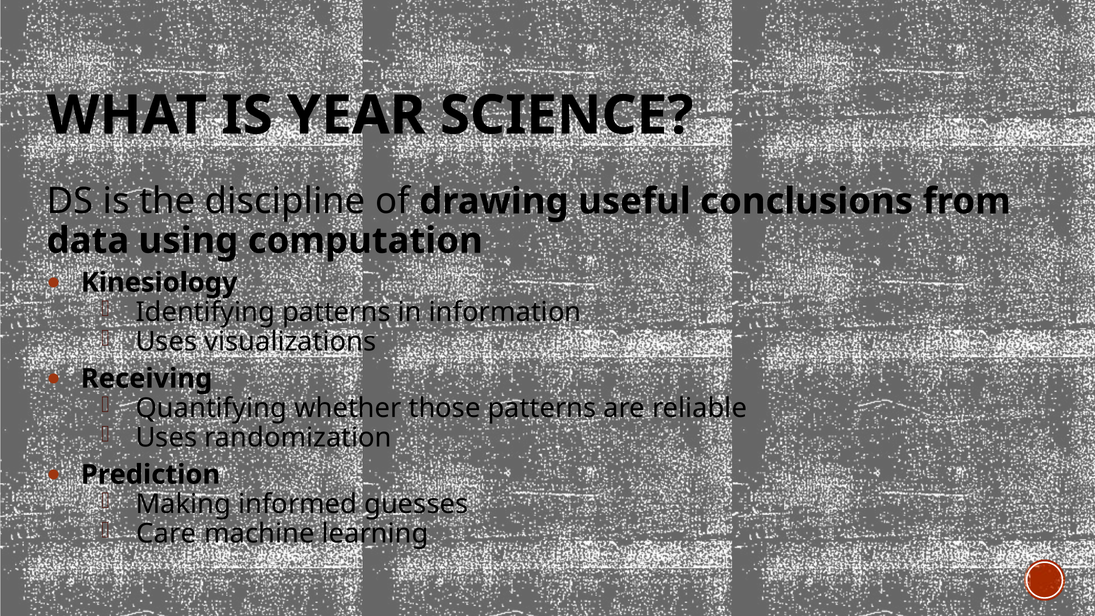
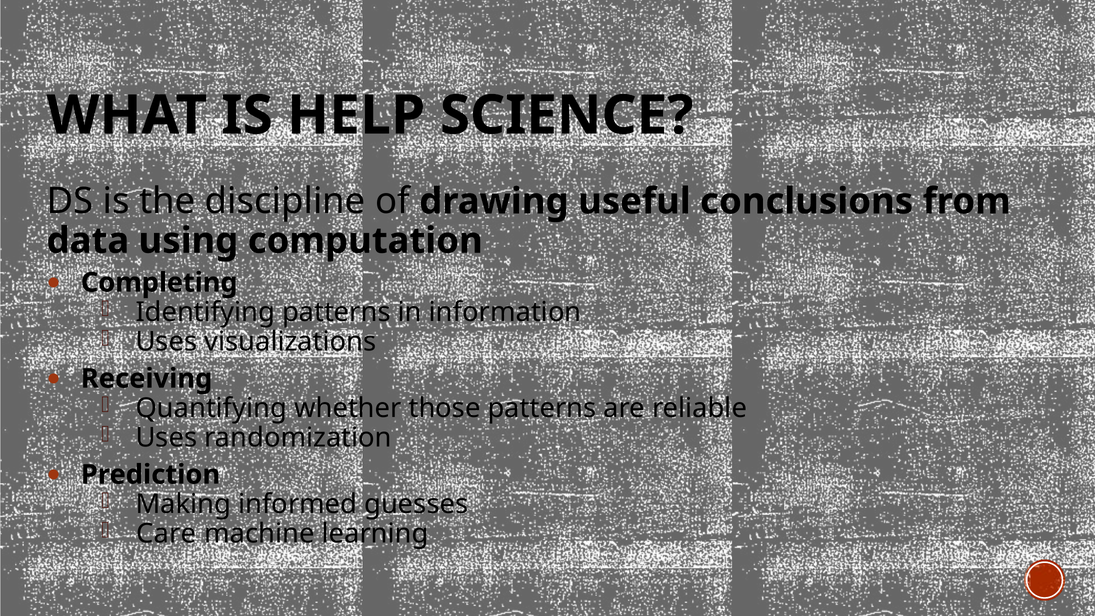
YEAR: YEAR -> HELP (356, 115)
Kinesiology: Kinesiology -> Completing (159, 283)
